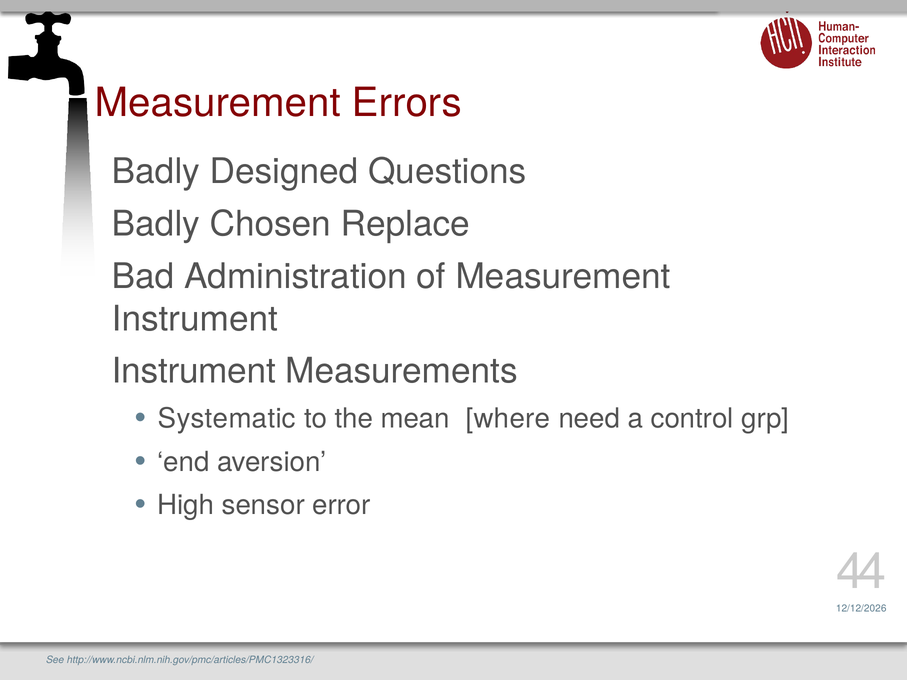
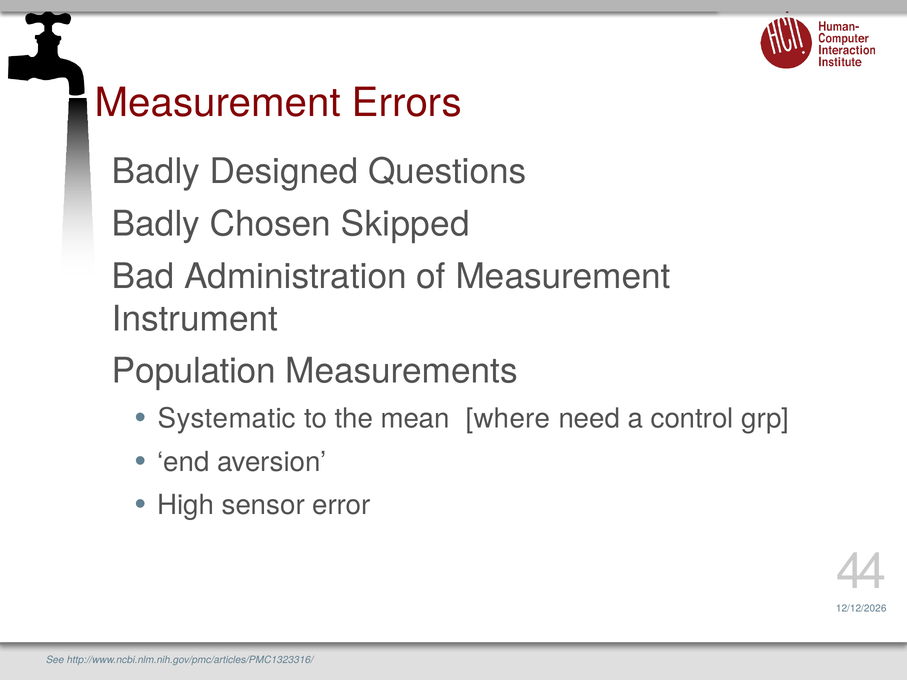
Replace: Replace -> Skipped (405, 224)
Instrument: Instrument -> Population (194, 371)
